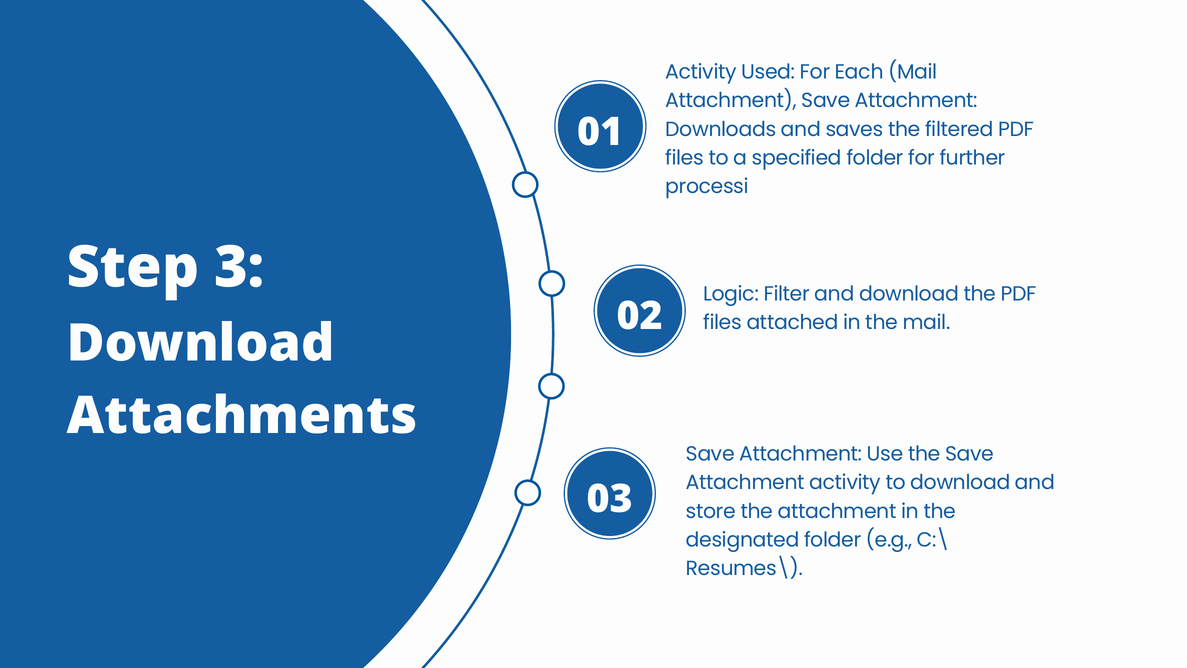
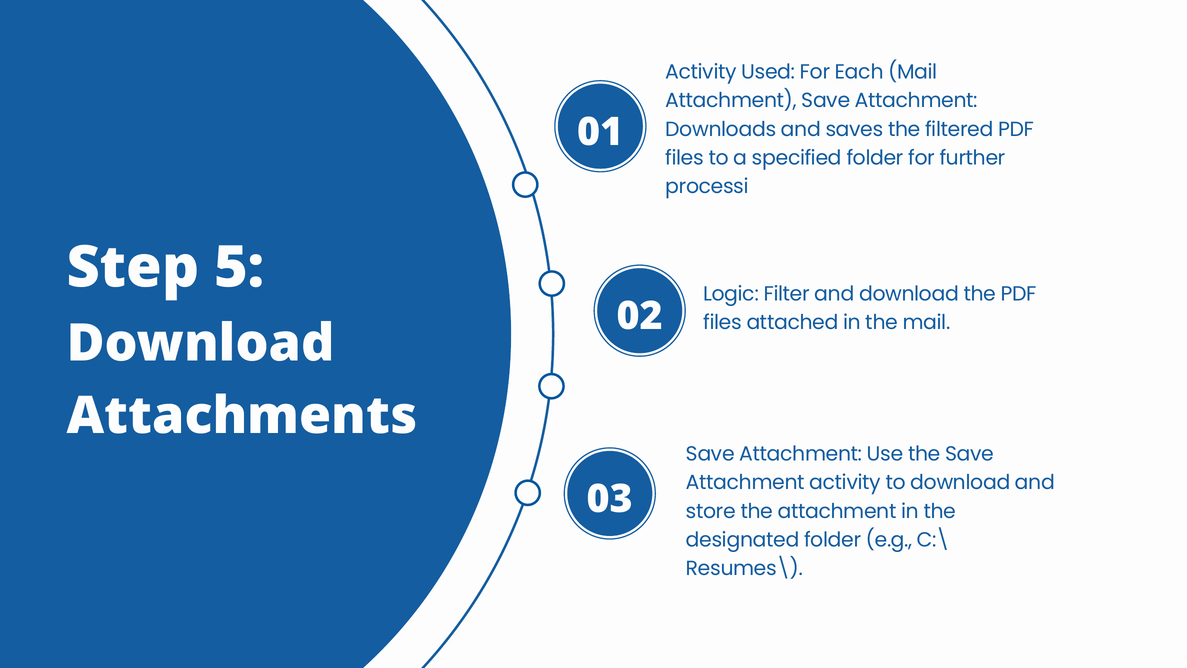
3: 3 -> 5 (239, 268)
